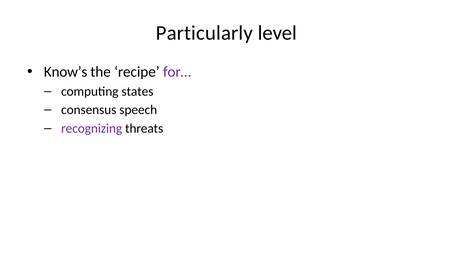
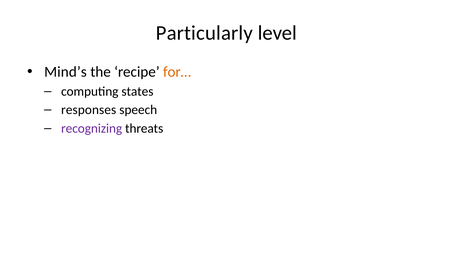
Know’s: Know’s -> Mind’s (65, 72)
for… colour: purple -> orange (177, 72)
consensus: consensus -> responses (89, 110)
